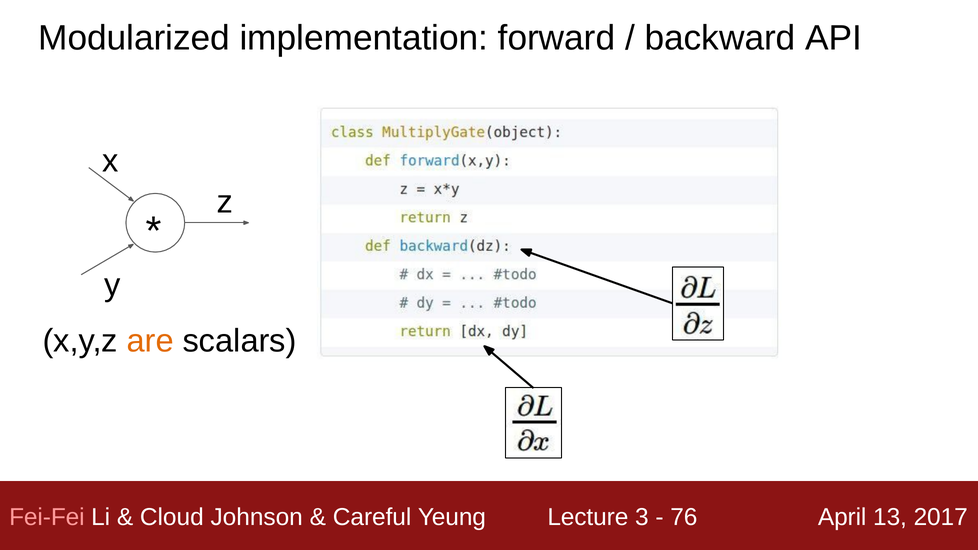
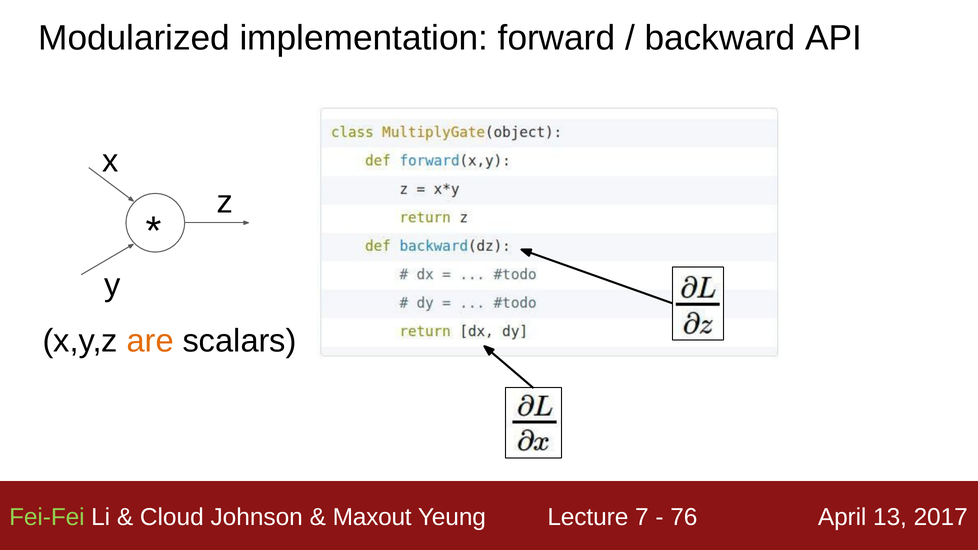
Fei-Fei colour: pink -> light green (47, 517)
Careful: Careful -> Maxout (372, 517)
3: 3 -> 7 (642, 517)
